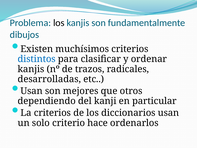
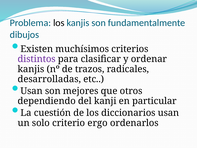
distintos colour: blue -> purple (37, 59)
La criterios: criterios -> cuestión (52, 113)
hace: hace -> ergo (98, 123)
